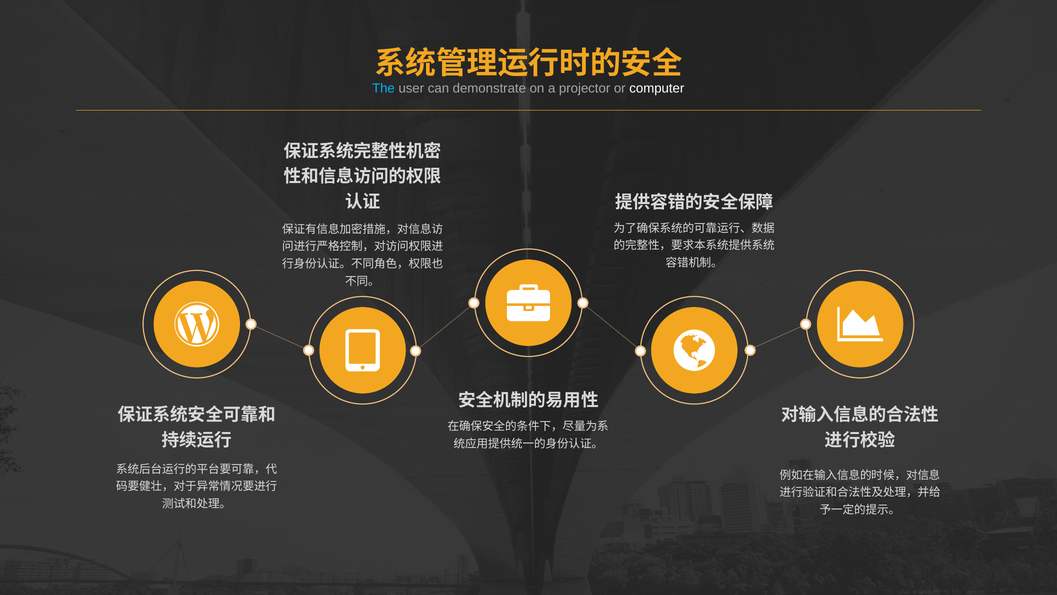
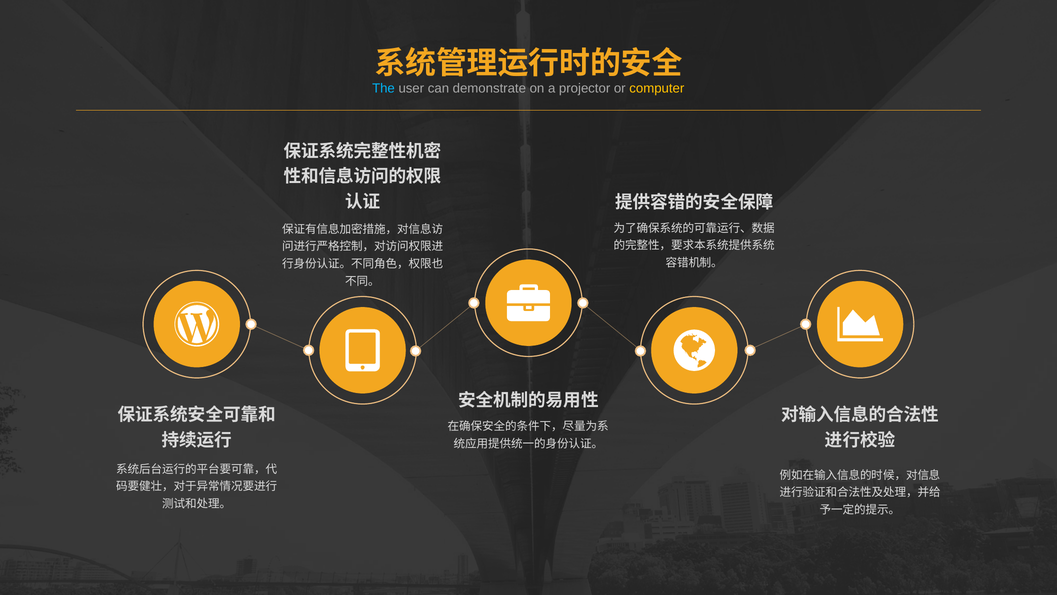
computer colour: white -> yellow (657, 88)
